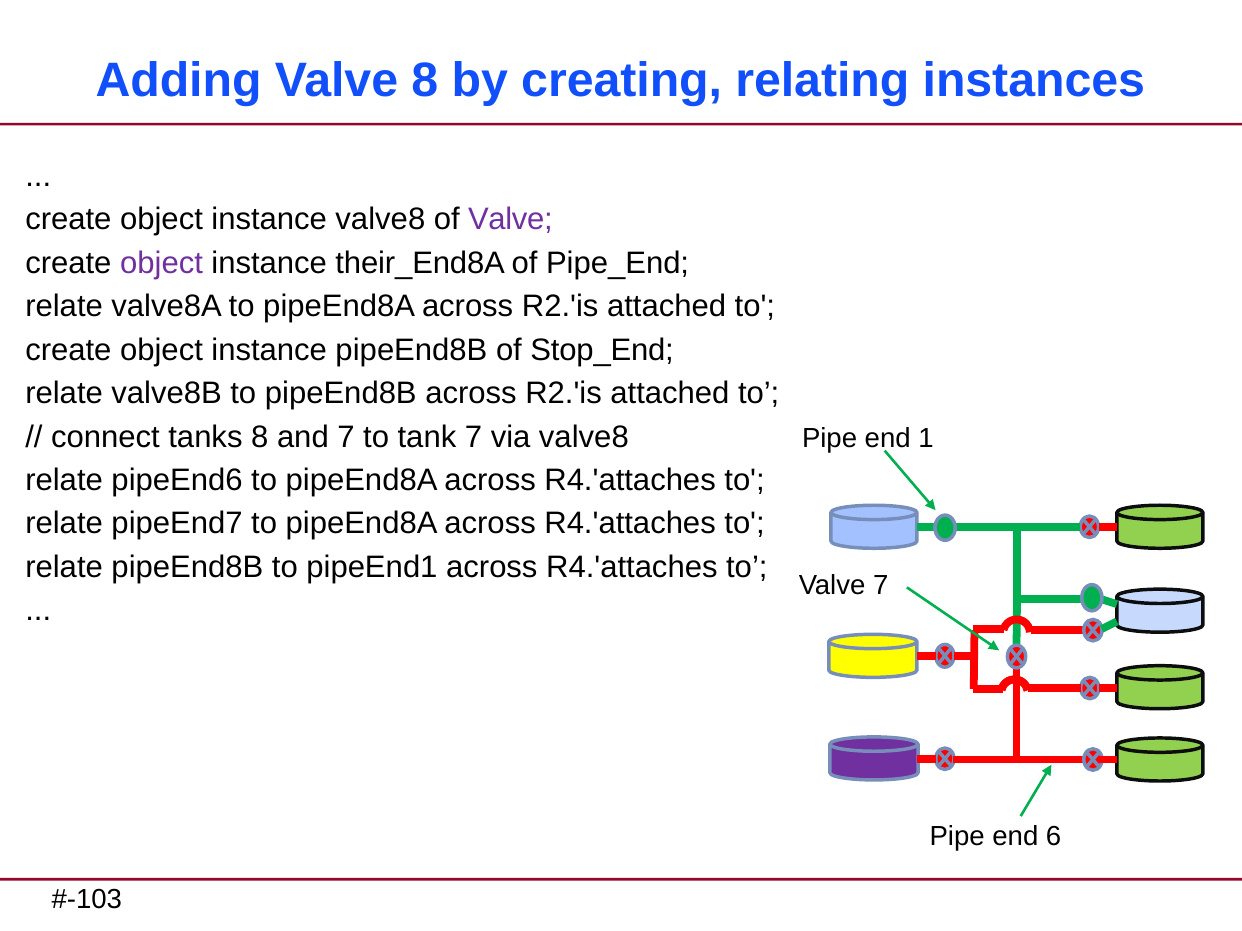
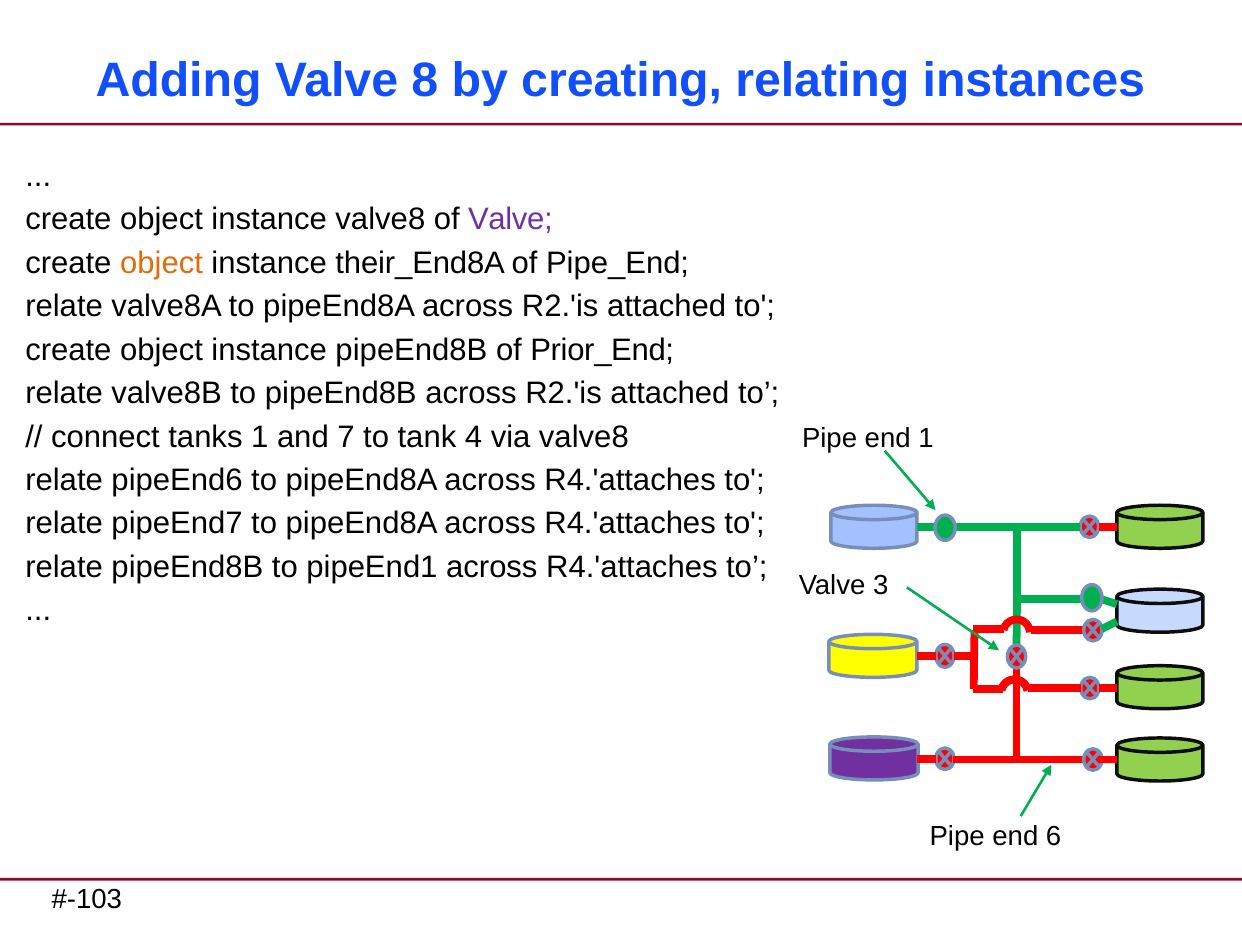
object colour: purple -> orange (161, 263)
Stop_End: Stop_End -> Prior_End (602, 350)
tanks 8: 8 -> 1 (260, 437)
tank 7: 7 -> 4 (474, 437)
Valve 7: 7 -> 3 (881, 585)
